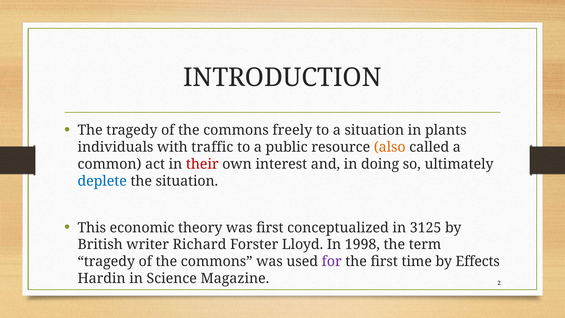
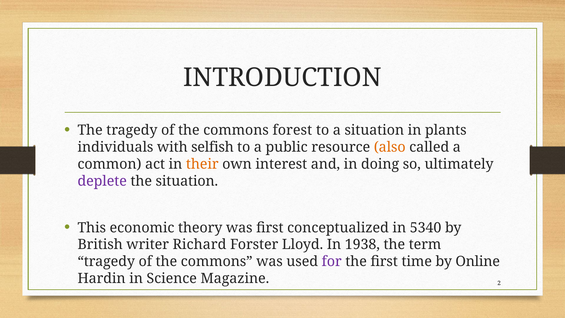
freely: freely -> forest (292, 130)
traffic: traffic -> selfish (212, 147)
their colour: red -> orange (202, 164)
deplete colour: blue -> purple (102, 181)
3125: 3125 -> 5340 (426, 228)
1998: 1998 -> 1938 (362, 244)
Effects: Effects -> Online (478, 261)
